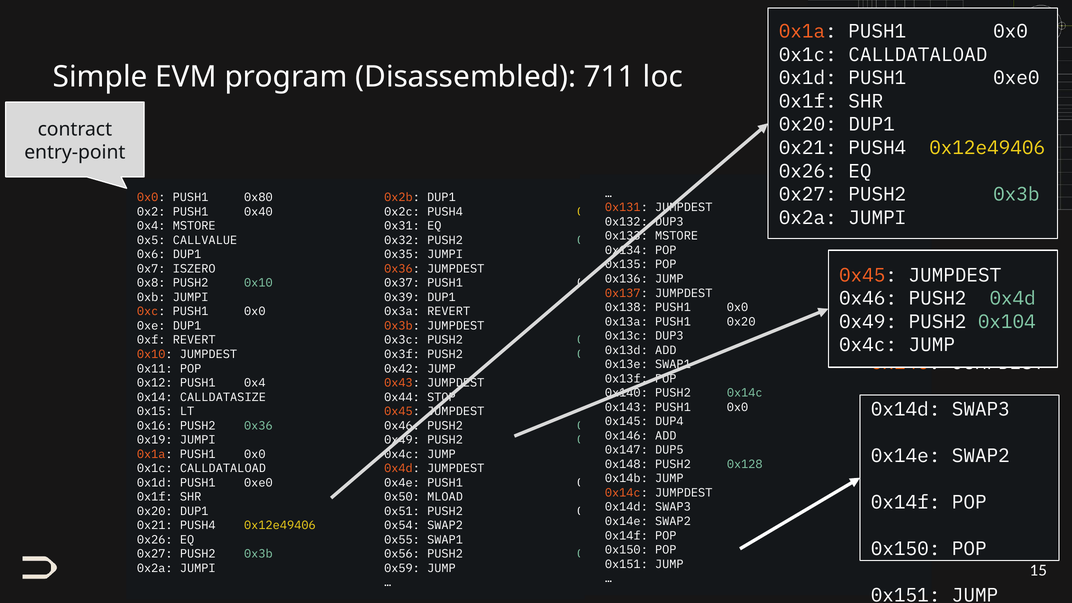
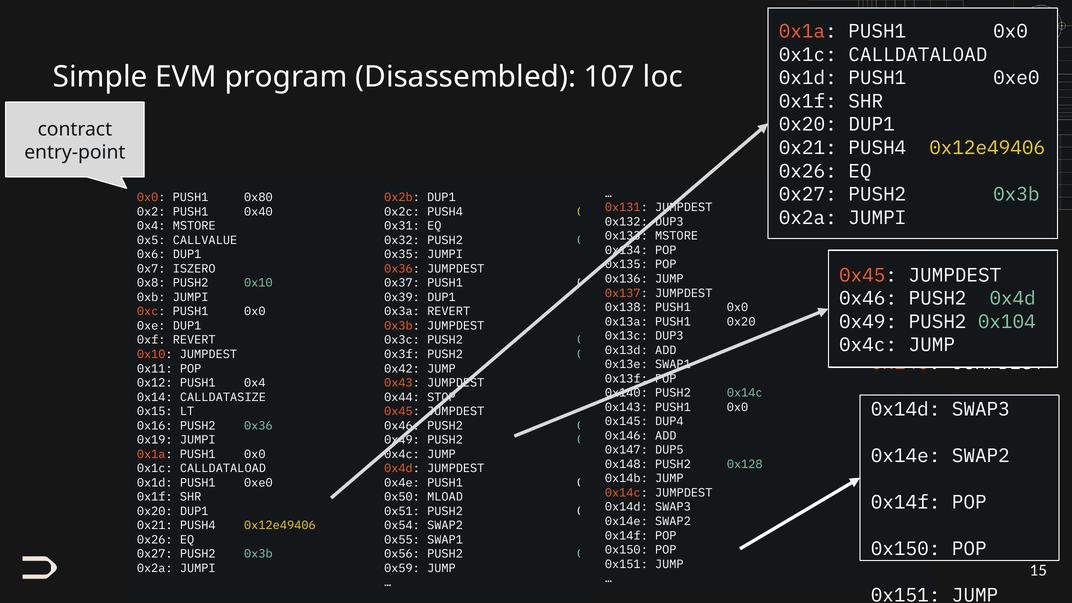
711: 711 -> 107 (609, 77)
